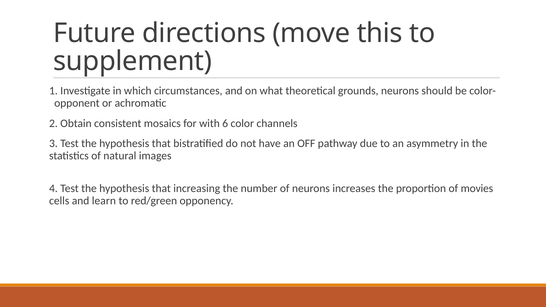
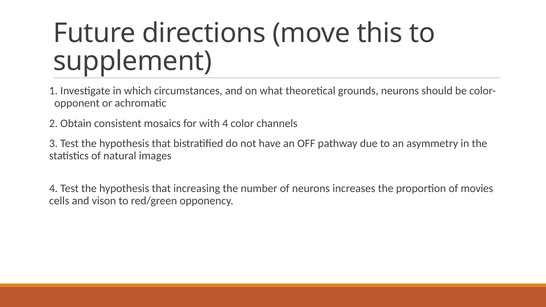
with 6: 6 -> 4 (225, 123)
learn: learn -> vison (104, 201)
